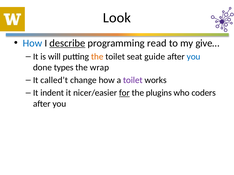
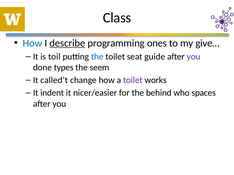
Look: Look -> Class (117, 18)
read: read -> ones (157, 43)
will: will -> toil (54, 57)
the colour: orange -> blue (97, 57)
you colour: blue -> purple (194, 57)
wrap: wrap -> seem (100, 68)
for underline: present -> none (124, 93)
plugins: plugins -> behind (159, 93)
coders: coders -> spaces (204, 93)
